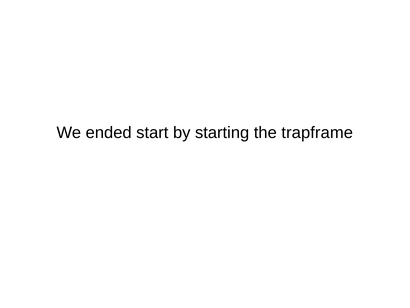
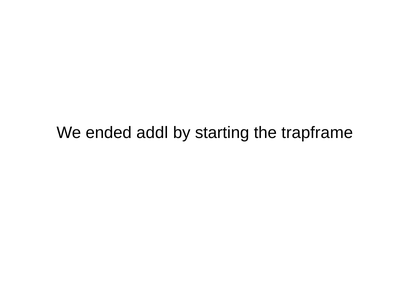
start: start -> addl (152, 132)
